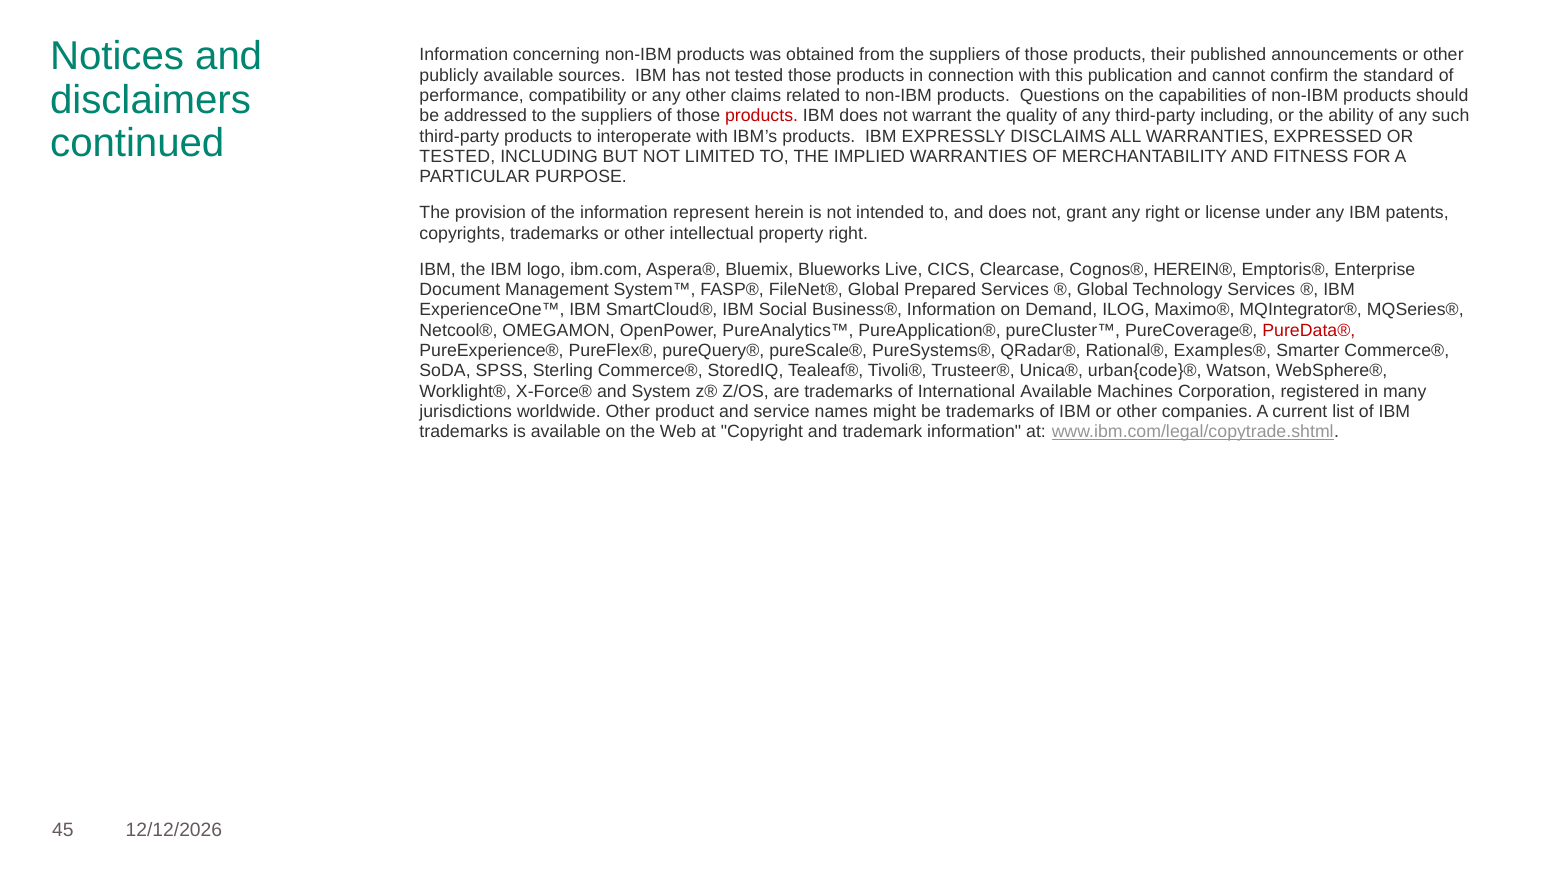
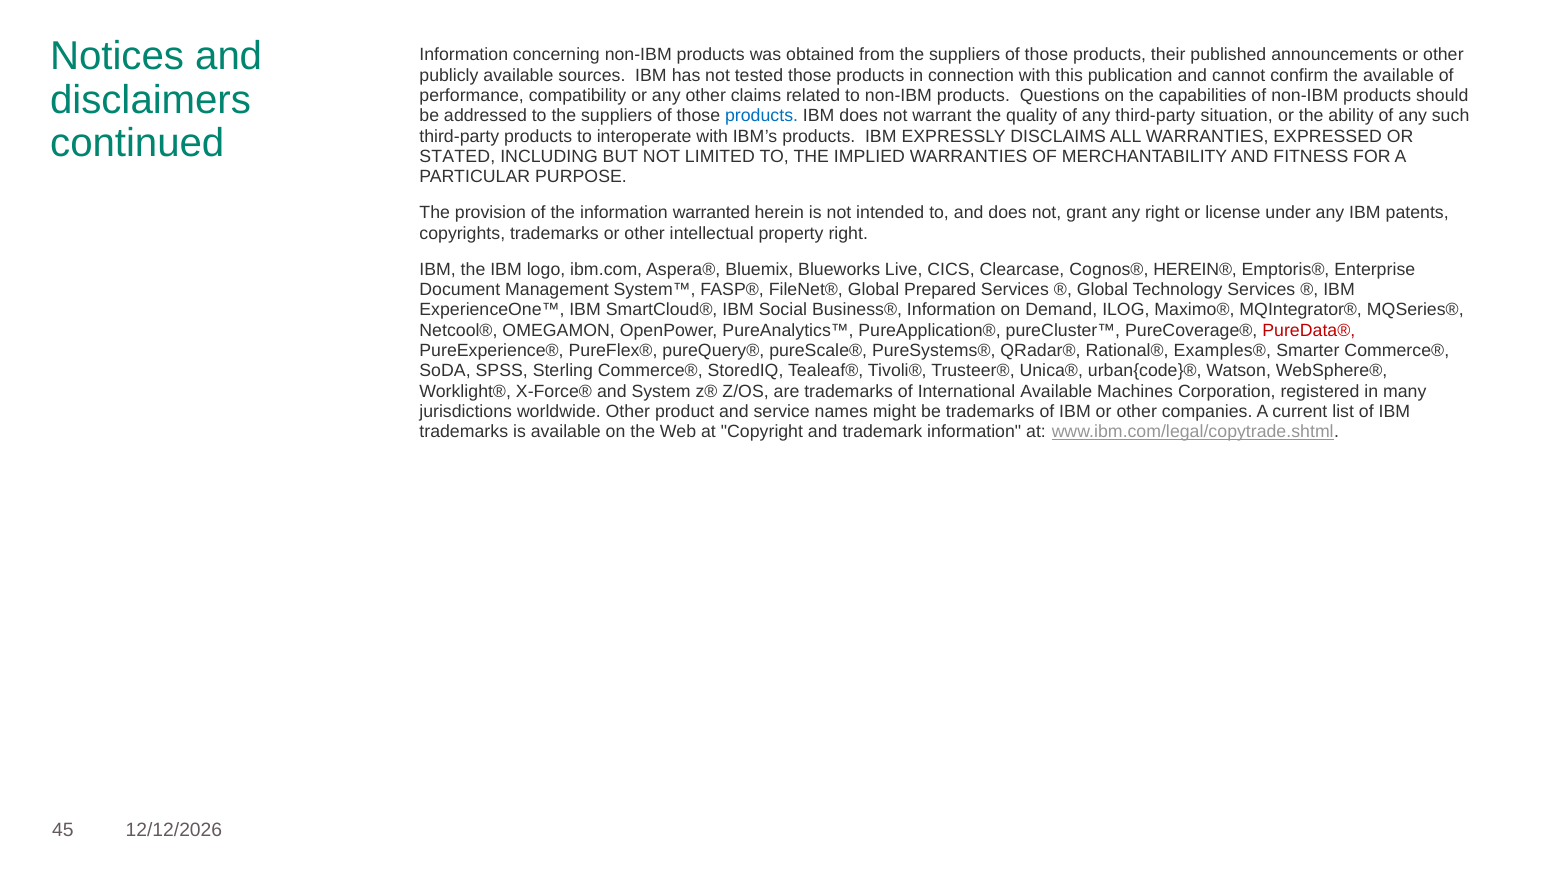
the standard: standard -> available (1398, 75)
products colour: red -> blue (762, 116)
third-party including: including -> situation (1237, 116)
TESTED: TESTED -> STATED (457, 156)
represent: represent -> warranted (711, 213)
